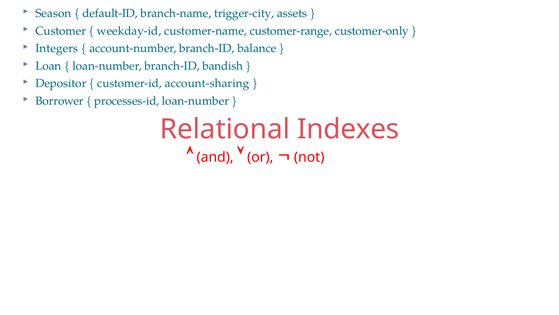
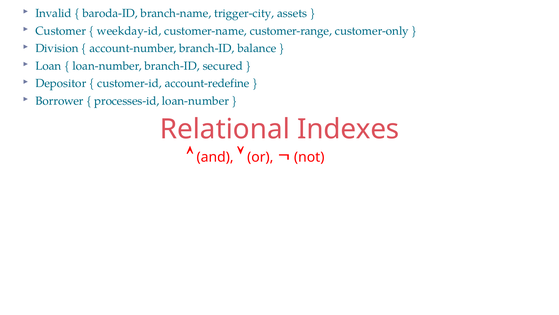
Season: Season -> Invalid (53, 13)
default-ID: default-ID -> baroda-ID (110, 13)
Integers: Integers -> Division (57, 48)
bandish: bandish -> secured (223, 66)
account-sharing: account-sharing -> account-redefine (207, 83)
